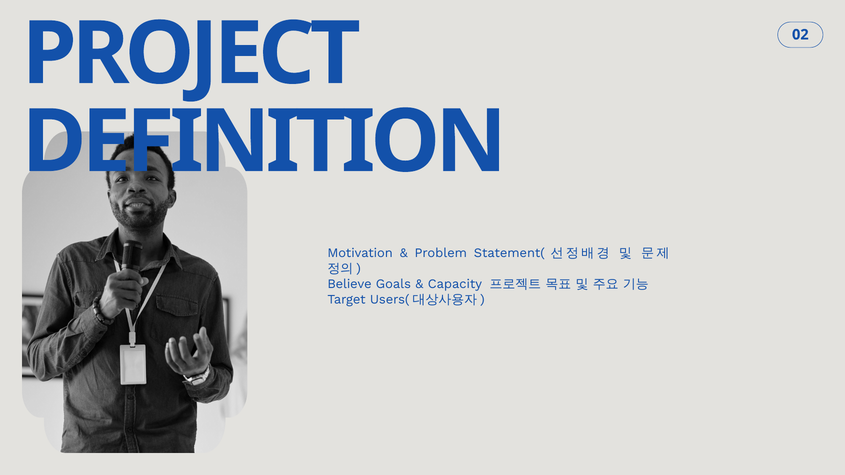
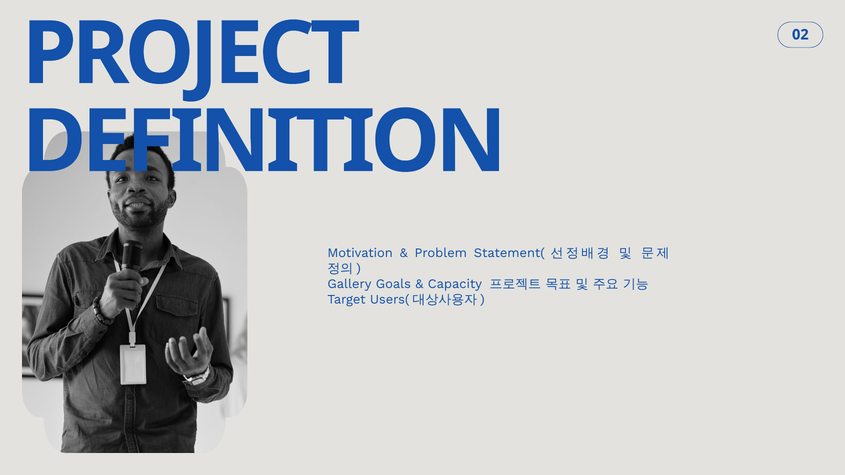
Believe: Believe -> Gallery (349, 284)
